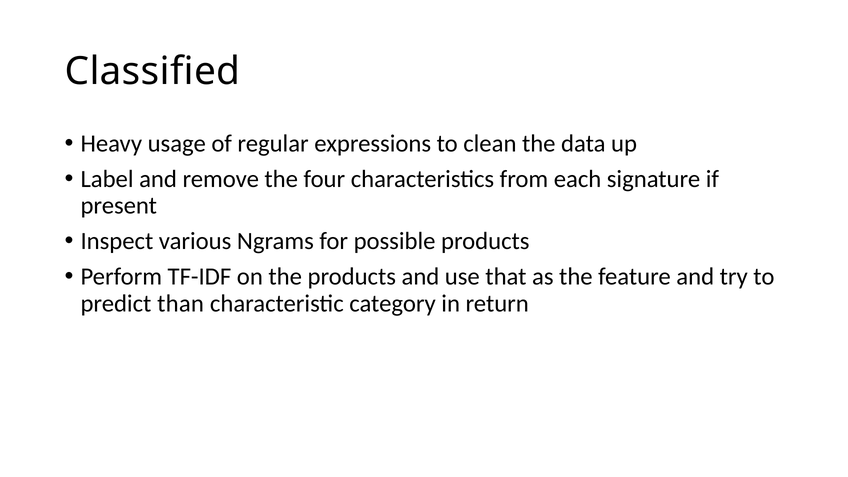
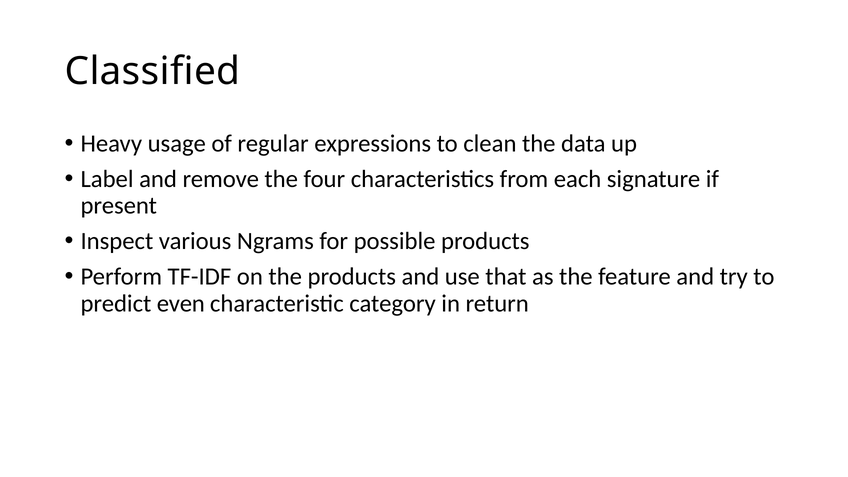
than: than -> even (181, 303)
